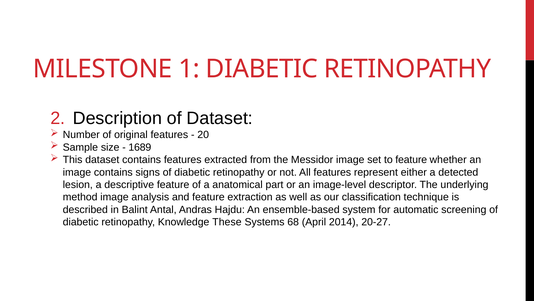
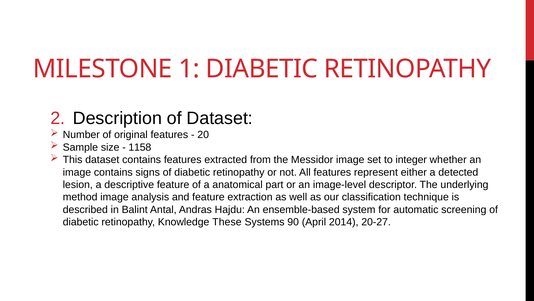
1689: 1689 -> 1158 (140, 147)
to feature: feature -> integer (411, 159)
68: 68 -> 90 (293, 222)
